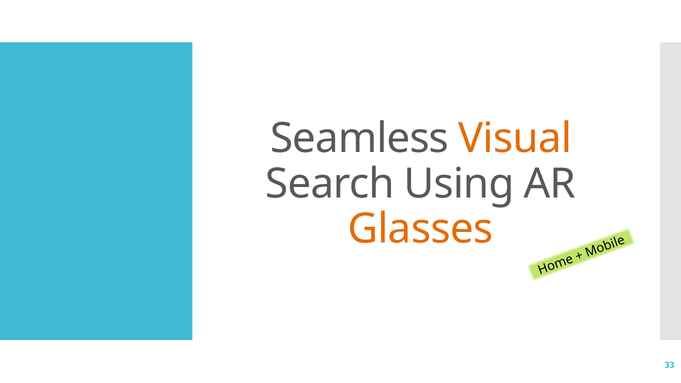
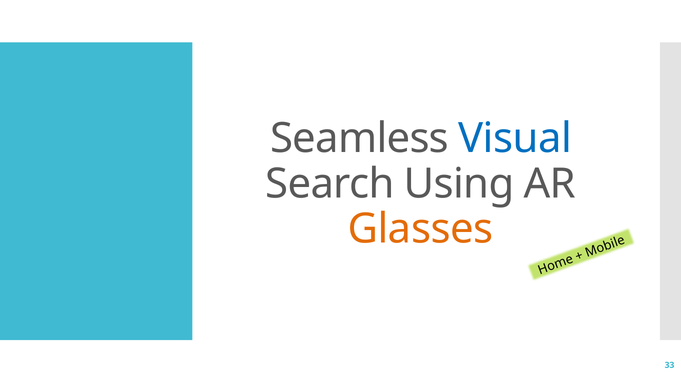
Visual colour: orange -> blue (515, 139)
